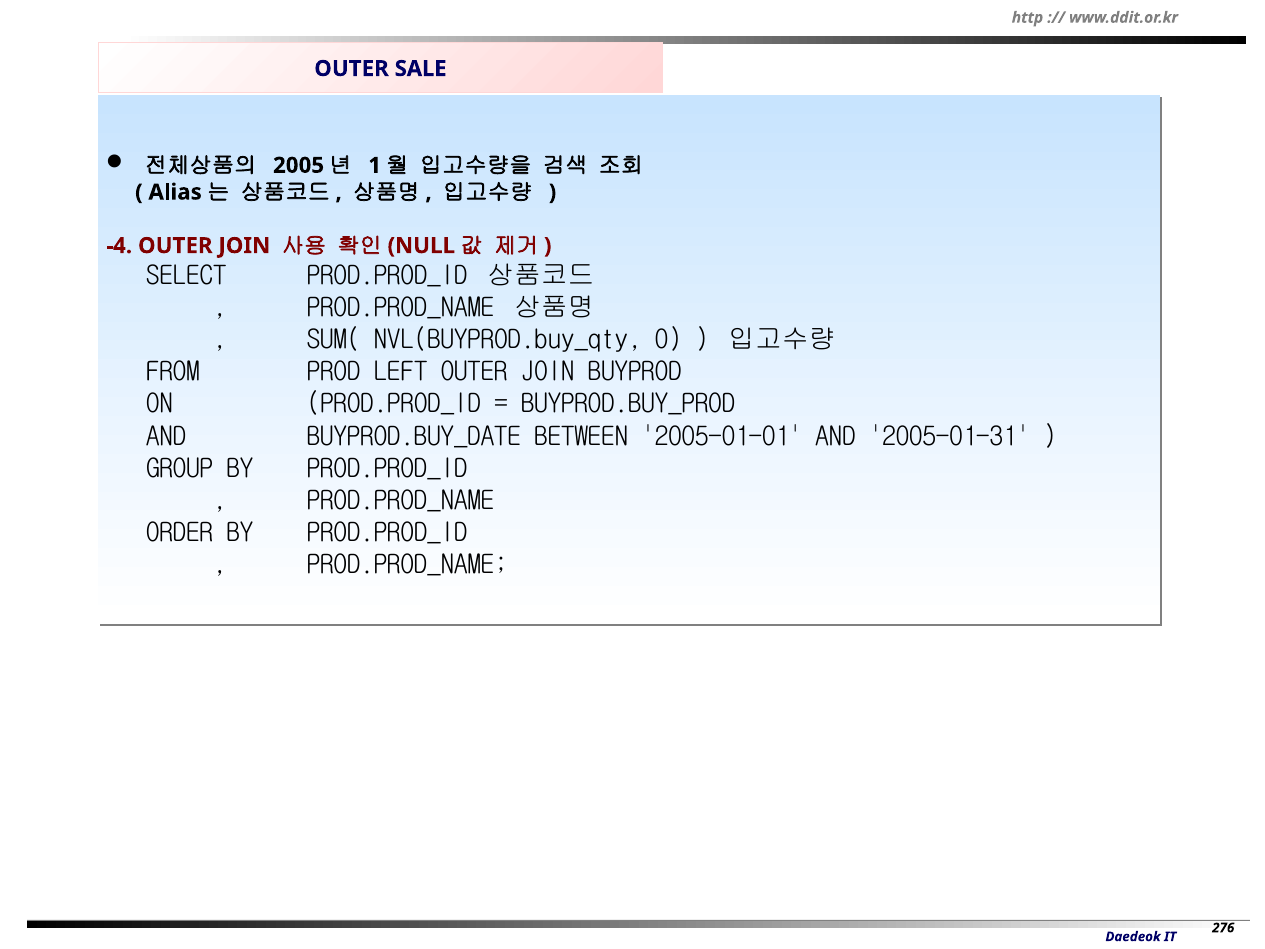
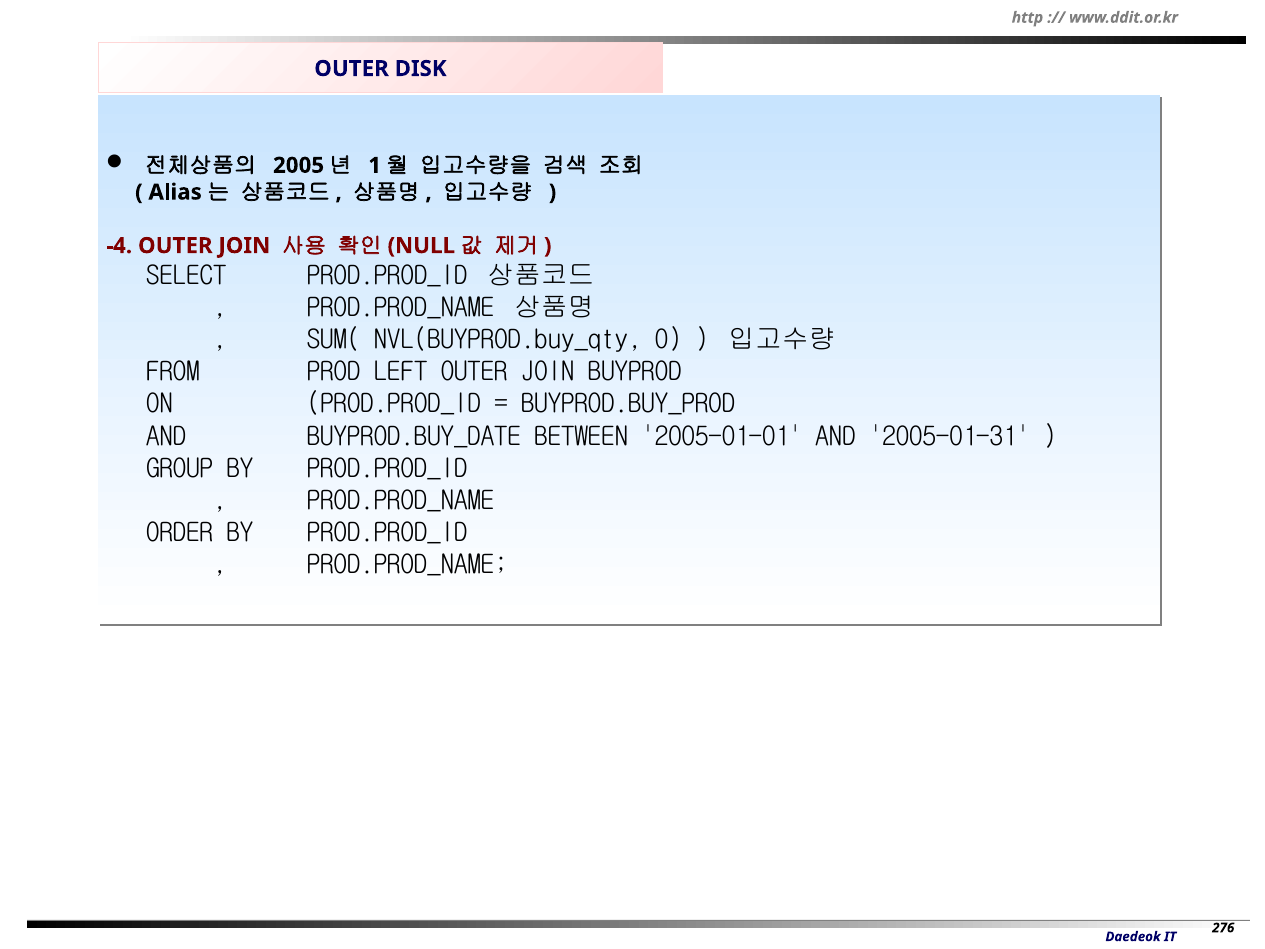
SALE: SALE -> DISK (421, 69)
